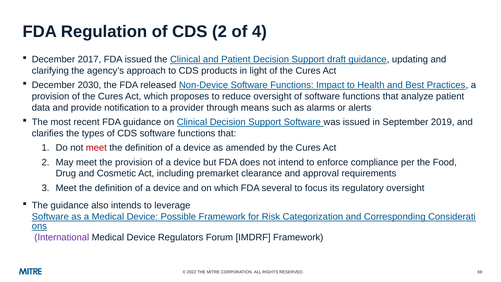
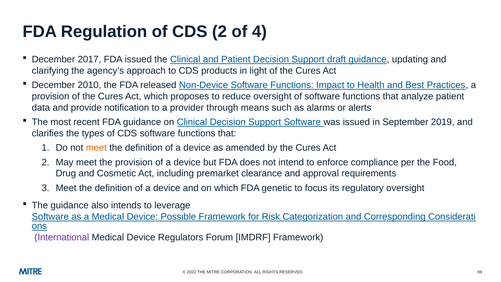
2030: 2030 -> 2010 (89, 85)
meet colour: red -> orange (96, 148)
several: several -> genetic (277, 188)
